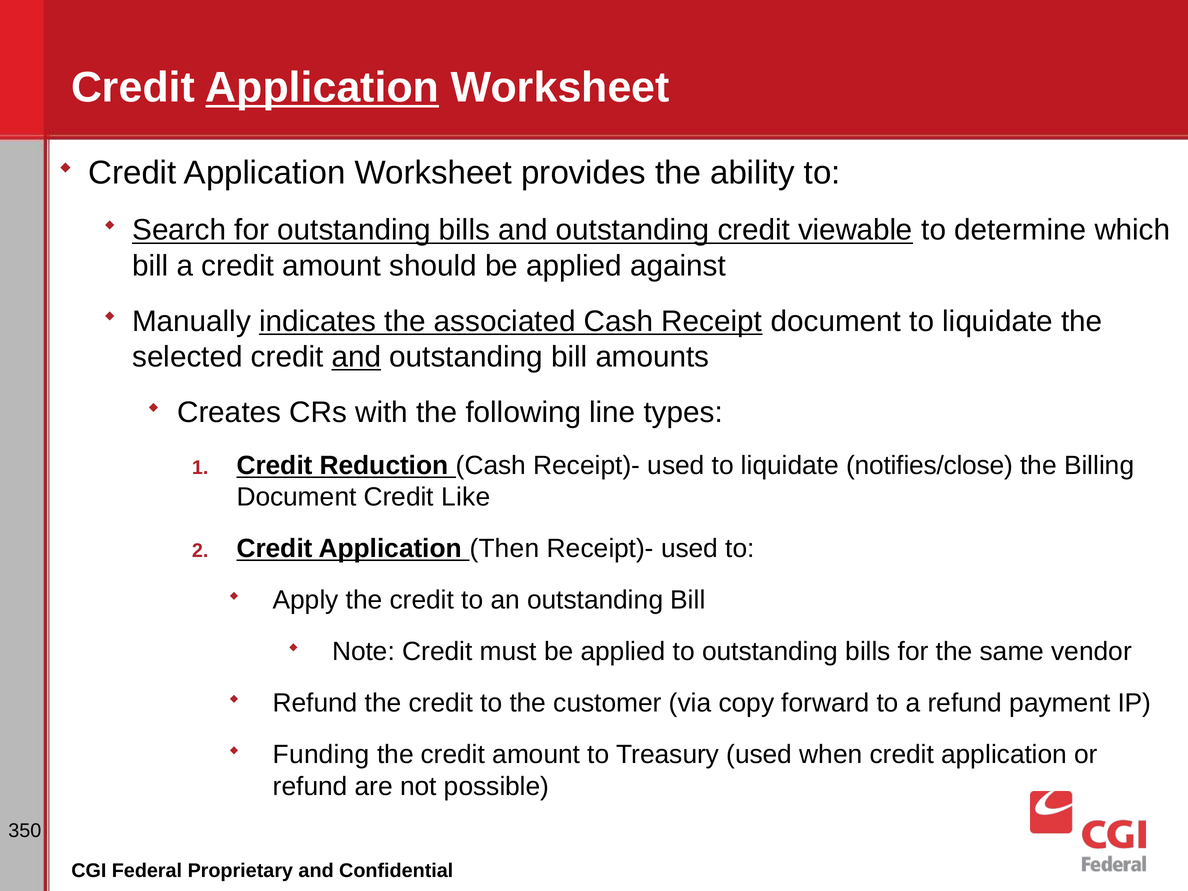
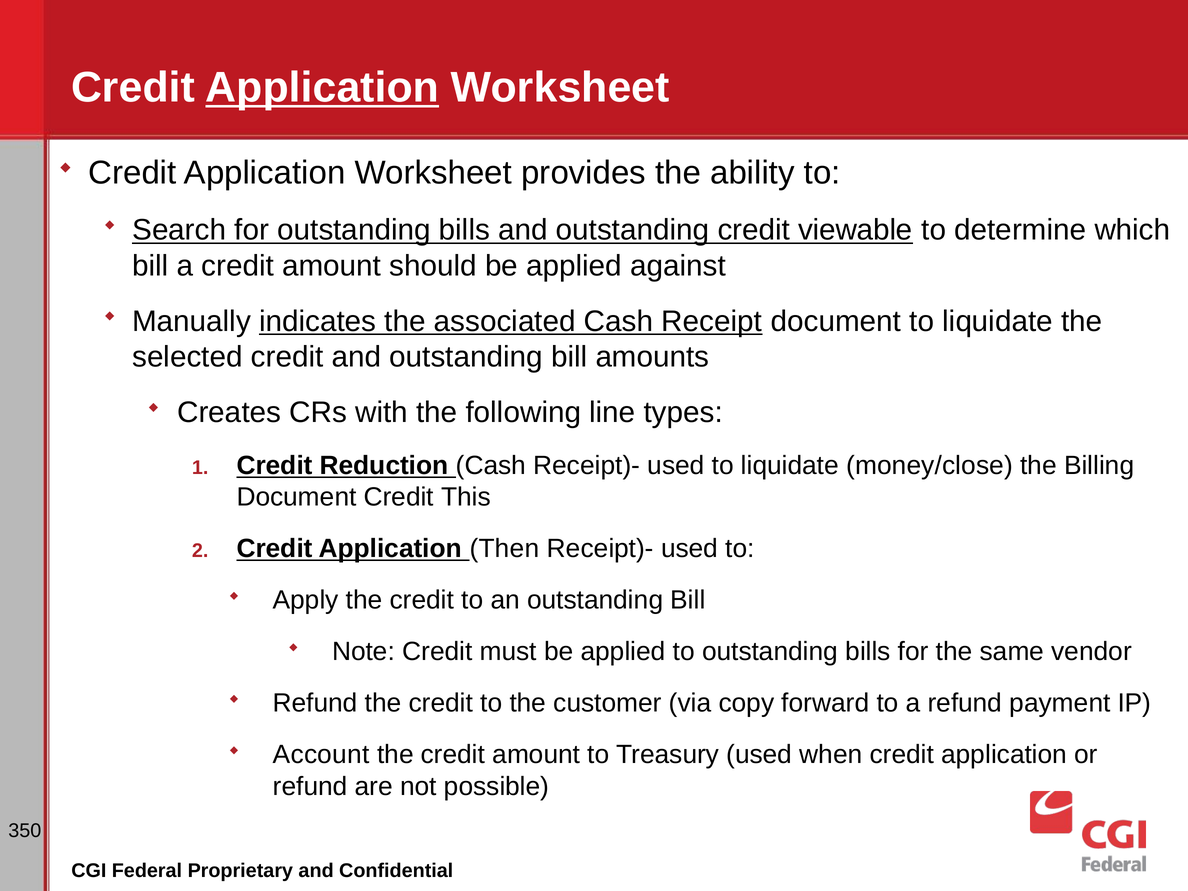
and underline: present -> none (356, 357)
notifies/close: notifies/close -> money/close (930, 466)
Like: Like -> This (466, 497)
Funding: Funding -> Account (321, 755)
